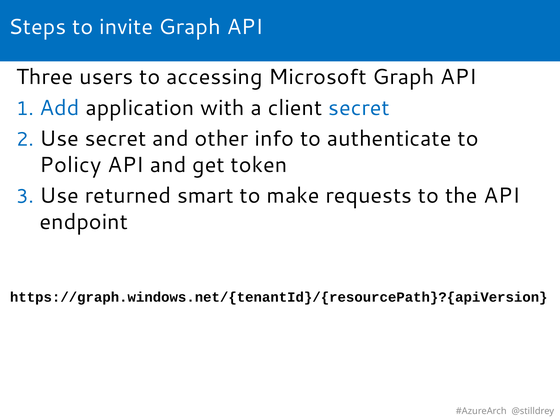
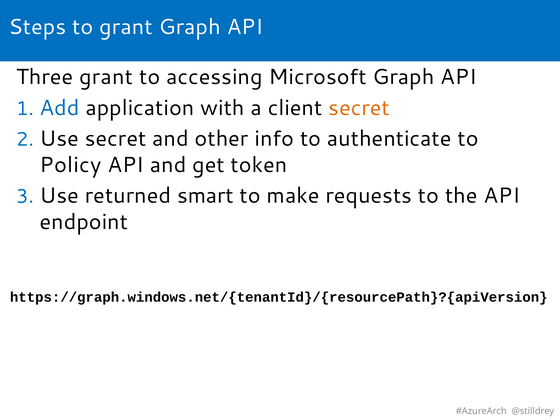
to invite: invite -> grant (126, 27)
Three users: users -> grant (106, 77)
secret colour: blue -> orange (359, 108)
